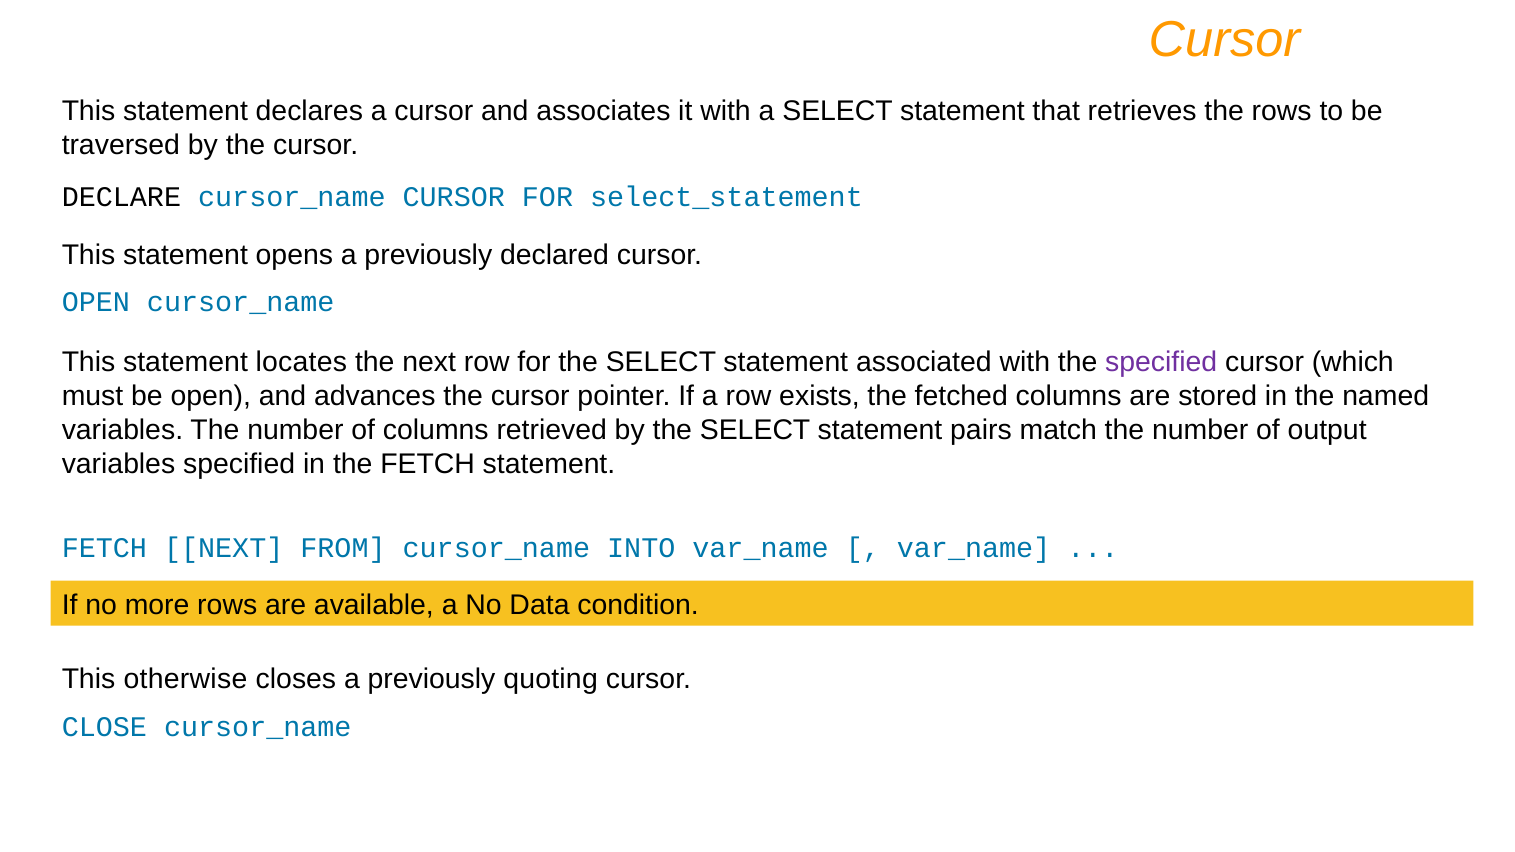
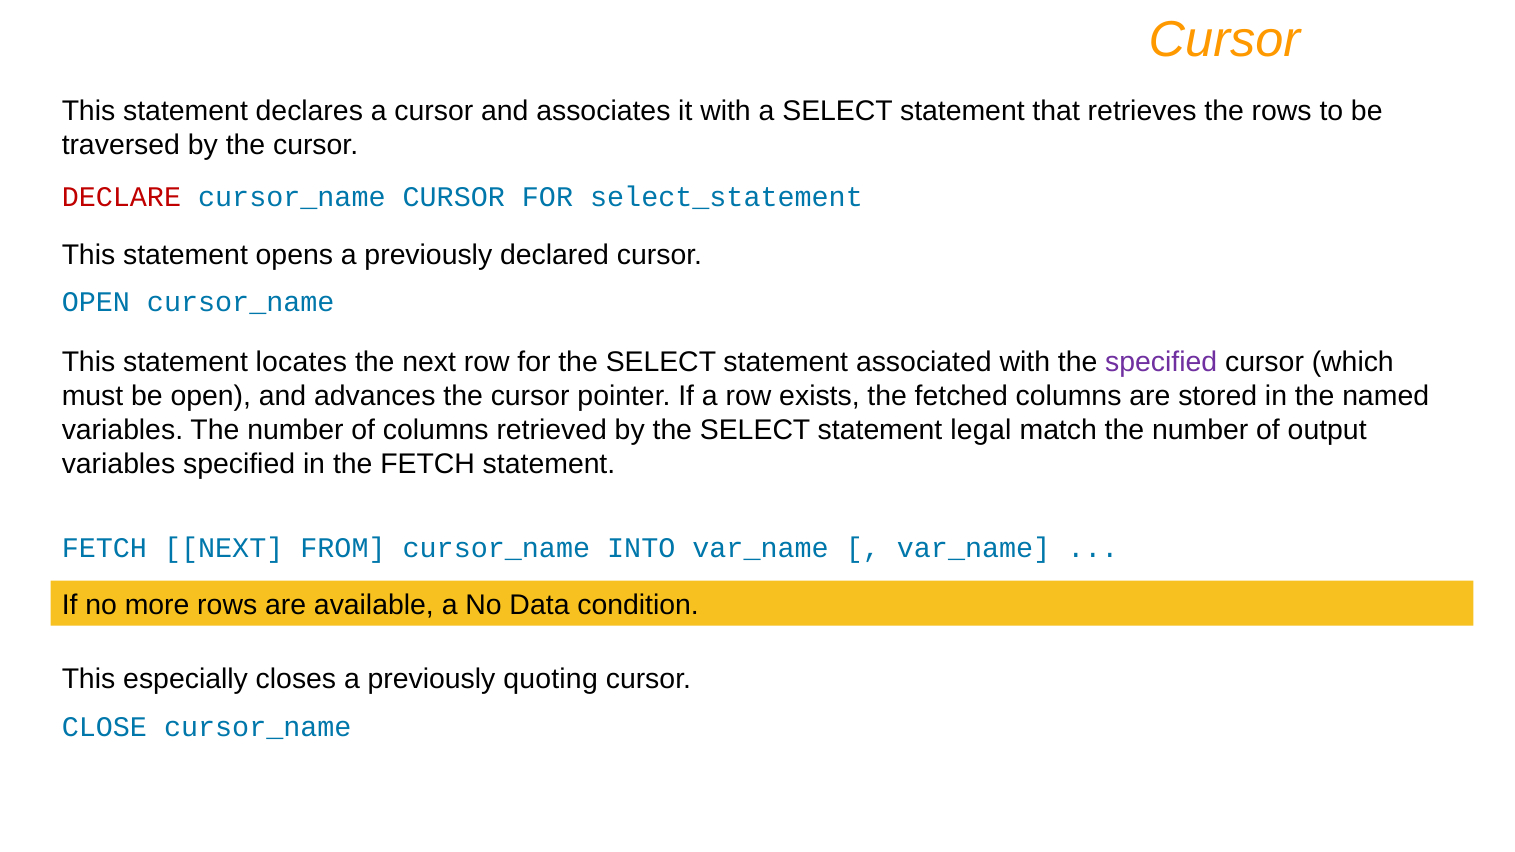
DECLARE colour: black -> red (121, 197)
pairs: pairs -> legal (981, 430)
otherwise: otherwise -> especially (186, 680)
